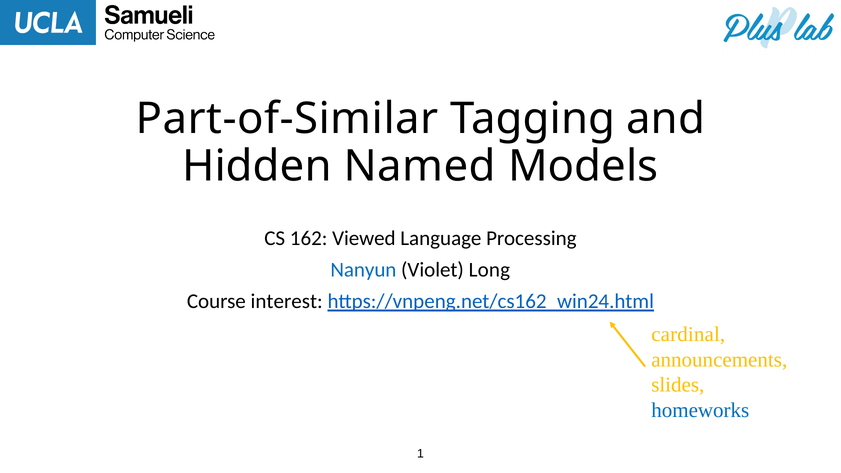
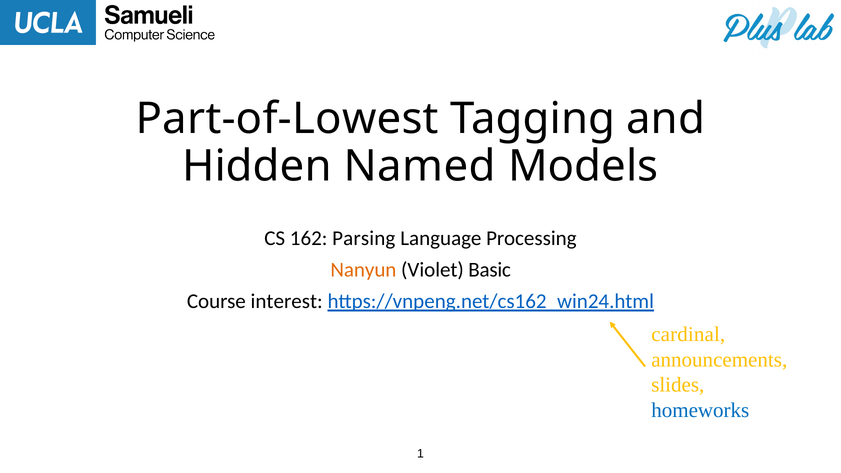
Part-of-Similar: Part-of-Similar -> Part-of-Lowest (287, 119)
Viewed: Viewed -> Parsing (364, 238)
Nanyun colour: blue -> orange (363, 270)
Long: Long -> Basic (490, 270)
